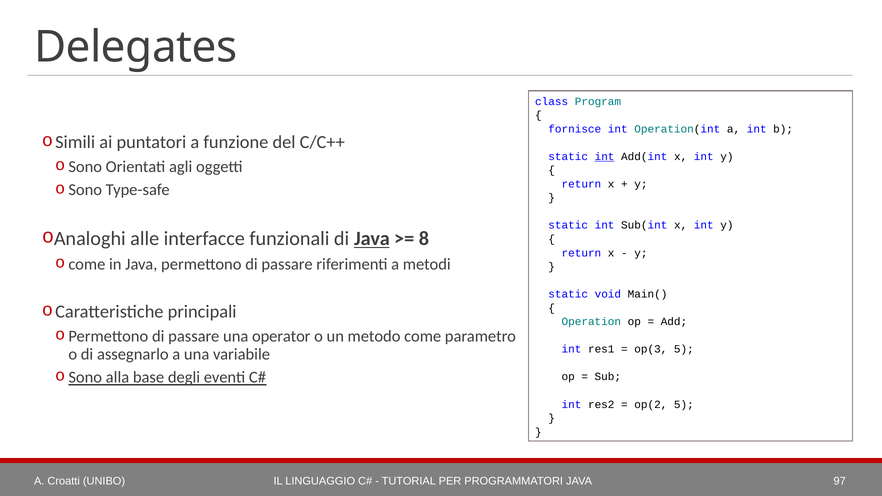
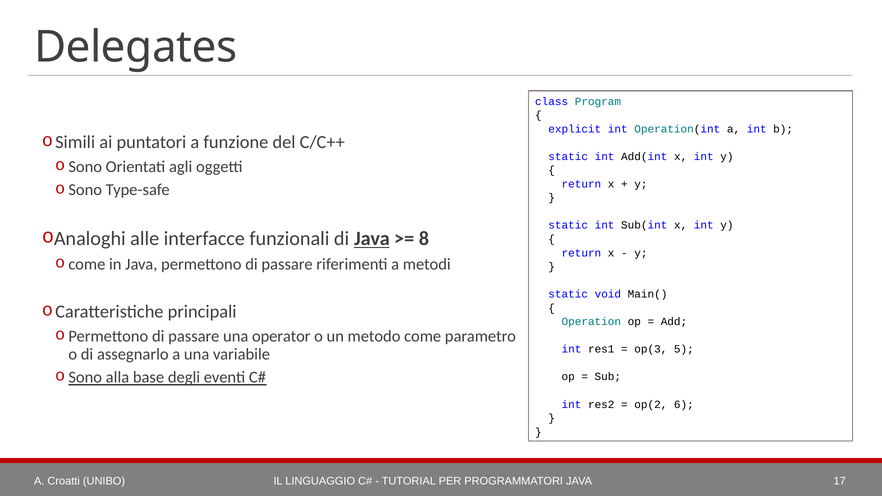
fornisce: fornisce -> explicit (575, 129)
int underline: present -> none (605, 157)
op(2 5: 5 -> 6 (684, 404)
97: 97 -> 17 (840, 481)
